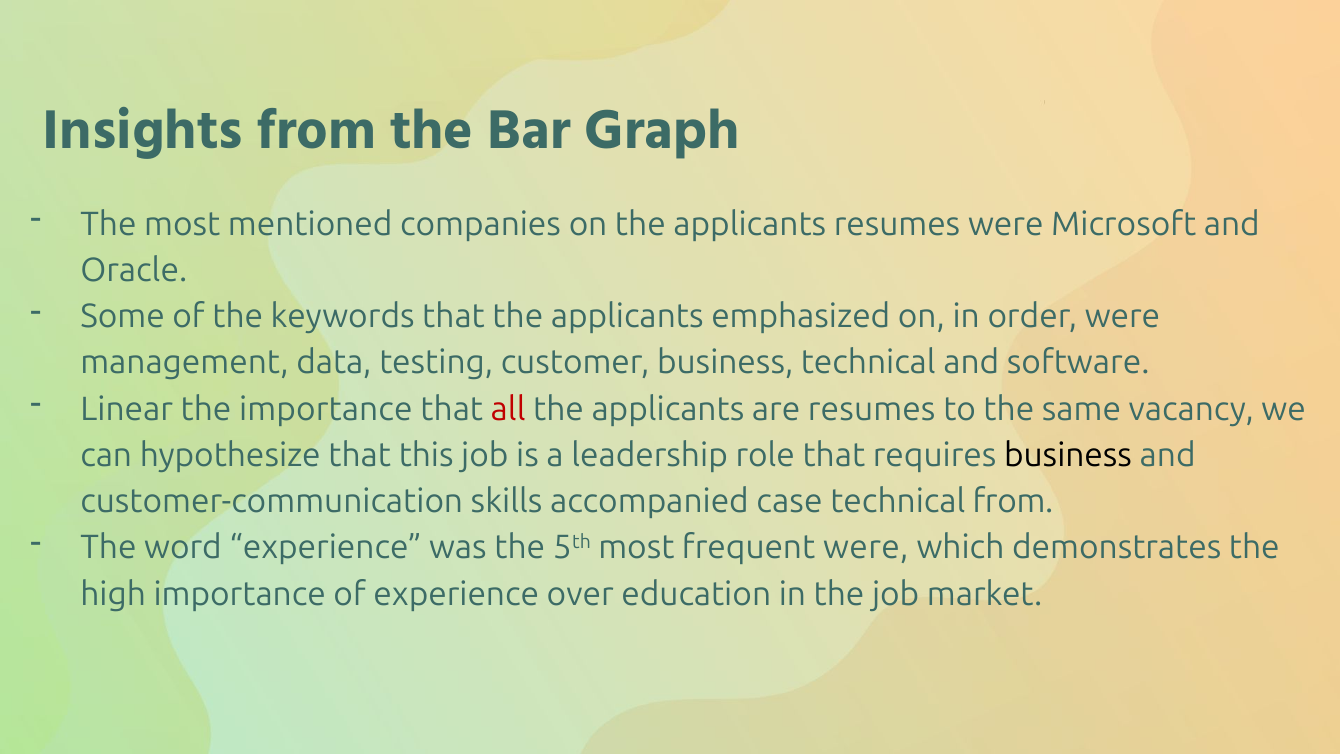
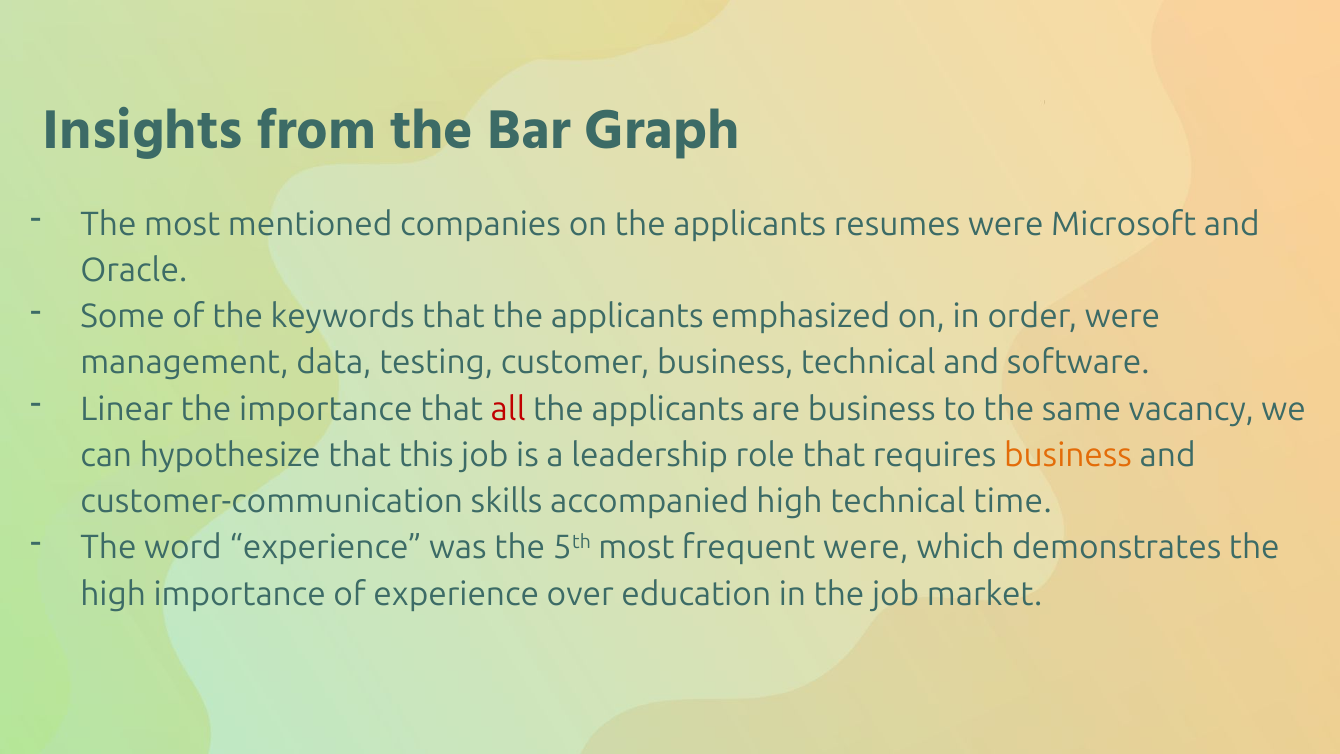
are resumes: resumes -> business (872, 409)
business colour: black -> orange (1068, 455)
accompanied case: case -> high (790, 501)
technical from: from -> time (1013, 501)
